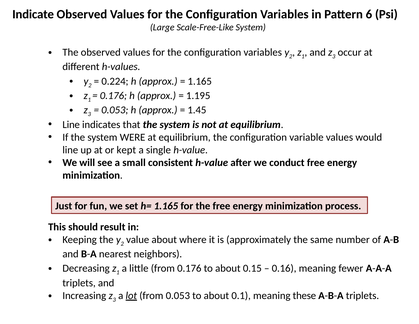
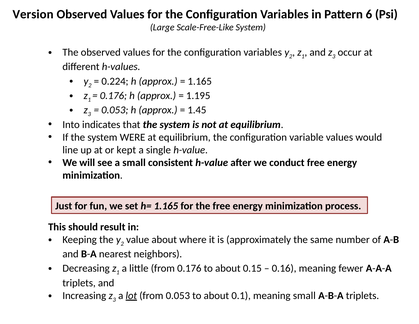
Indicate: Indicate -> Version (33, 14)
Line: Line -> Into (71, 124)
meaning these: these -> small (304, 295)
